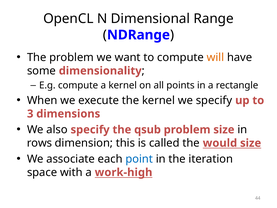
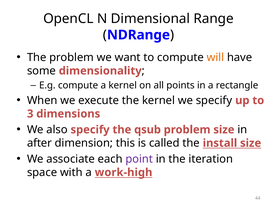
rows: rows -> after (39, 143)
would: would -> install (220, 143)
point colour: blue -> purple (139, 159)
